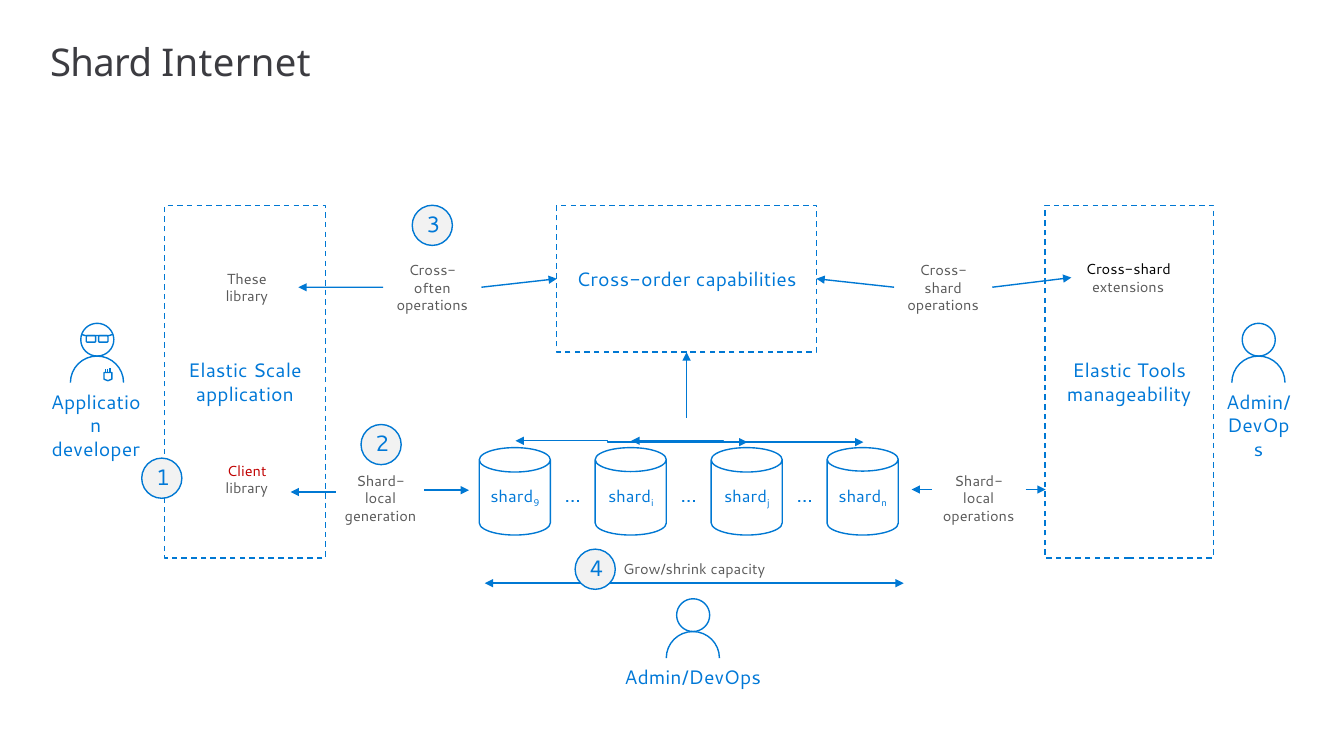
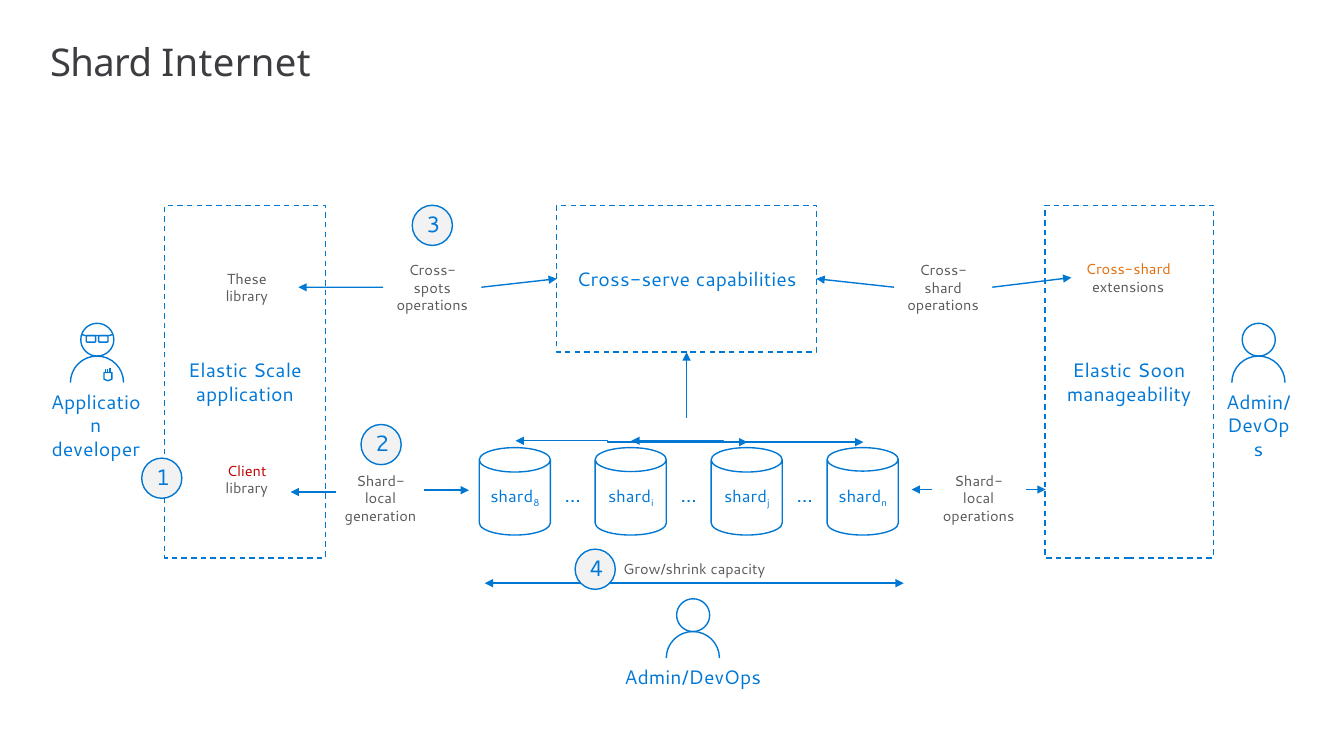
Cross-shard colour: black -> orange (1128, 270)
Cross-order: Cross-order -> Cross-serve (633, 280)
often: often -> spots (432, 288)
Tools: Tools -> Soon (1161, 371)
9: 9 -> 8 (536, 504)
